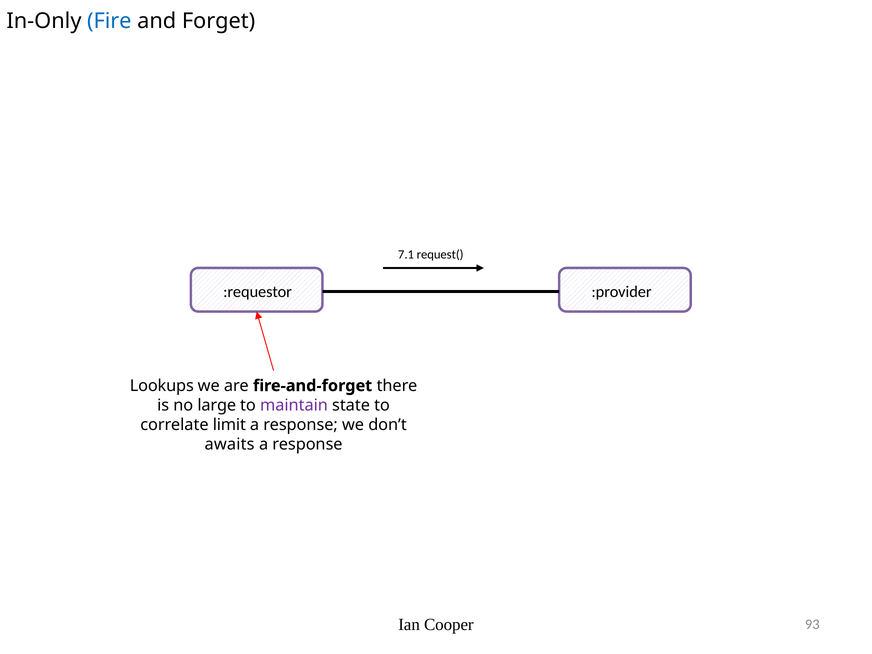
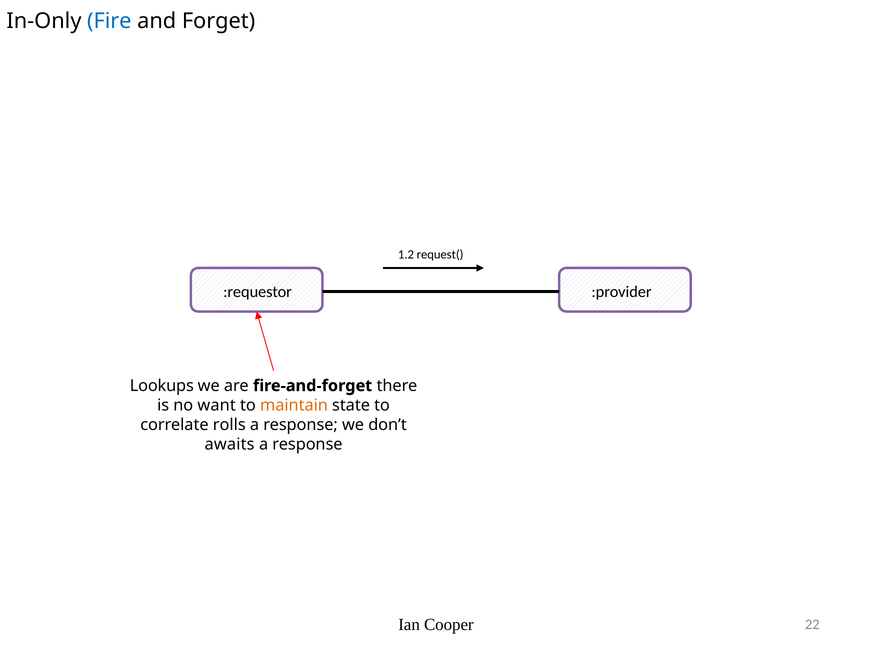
7.1: 7.1 -> 1.2 (406, 254)
large: large -> want (217, 405)
maintain colour: purple -> orange (294, 405)
limit: limit -> rolls (229, 425)
93: 93 -> 22 (812, 624)
